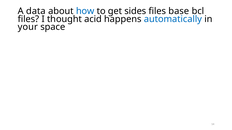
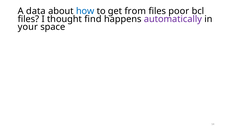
sides: sides -> from (135, 11)
base: base -> poor (179, 11)
acid: acid -> find (93, 19)
automatically colour: blue -> purple (173, 19)
